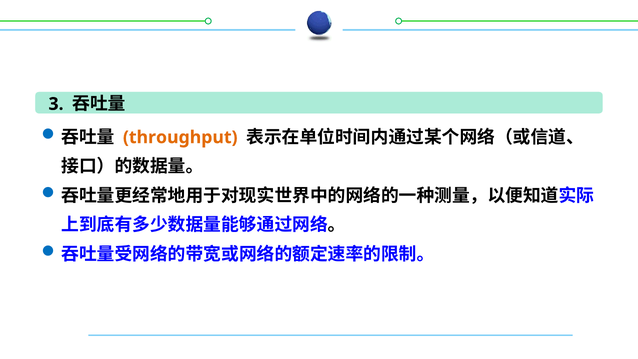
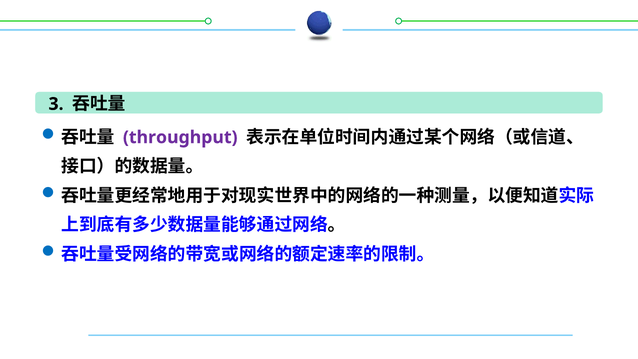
throughput colour: orange -> purple (180, 137)
